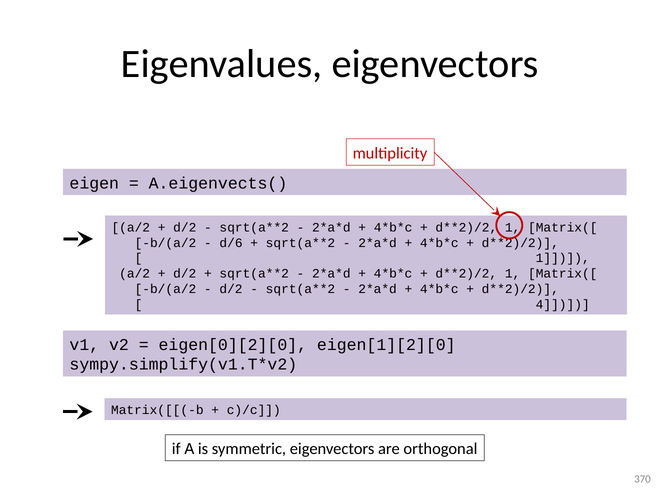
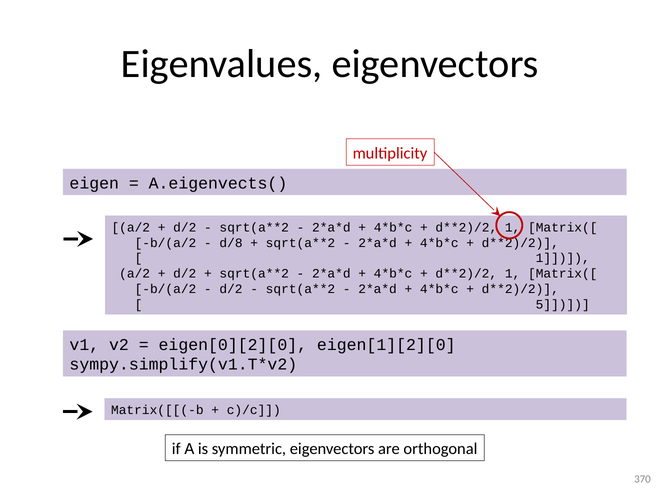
d/6: d/6 -> d/8 (231, 243)
4: 4 -> 5 (563, 304)
